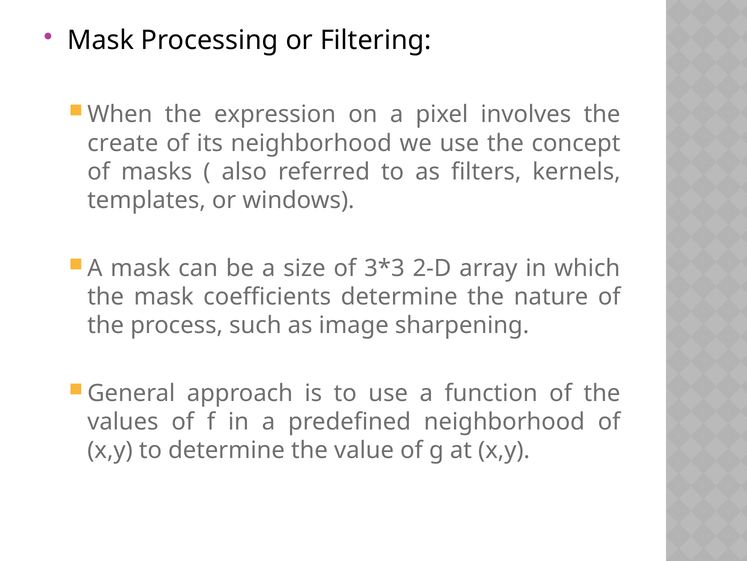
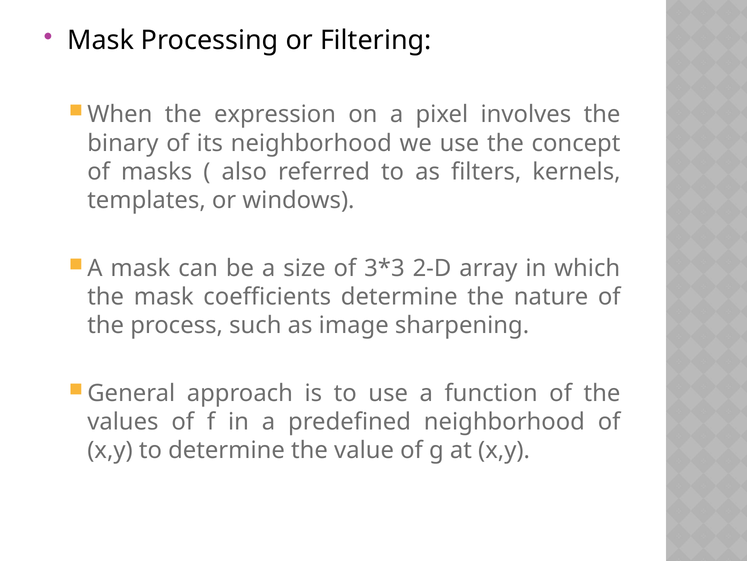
create: create -> binary (123, 143)
